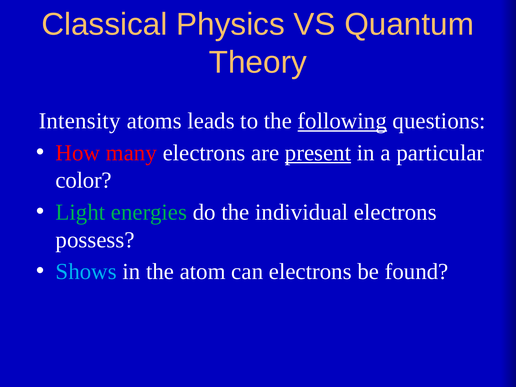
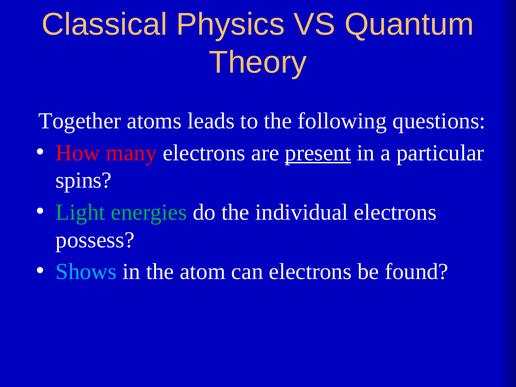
Intensity: Intensity -> Together (80, 121)
following underline: present -> none (342, 121)
color: color -> spins (84, 180)
